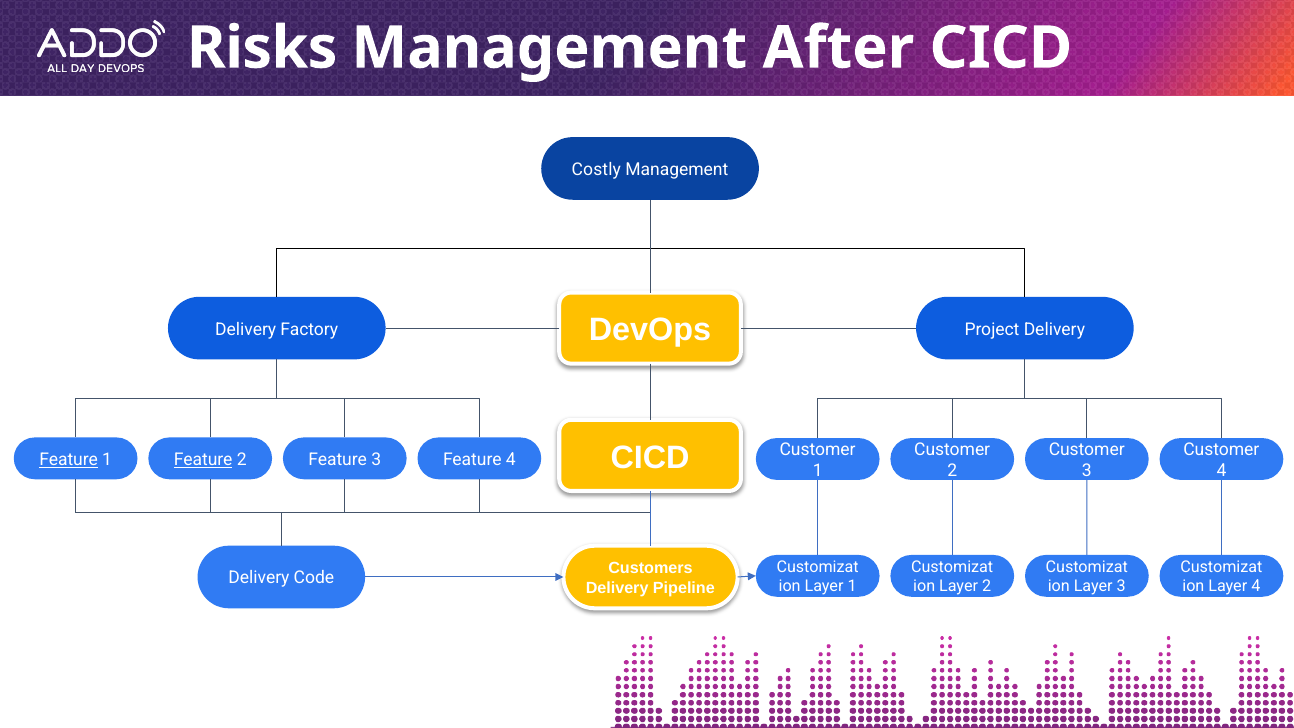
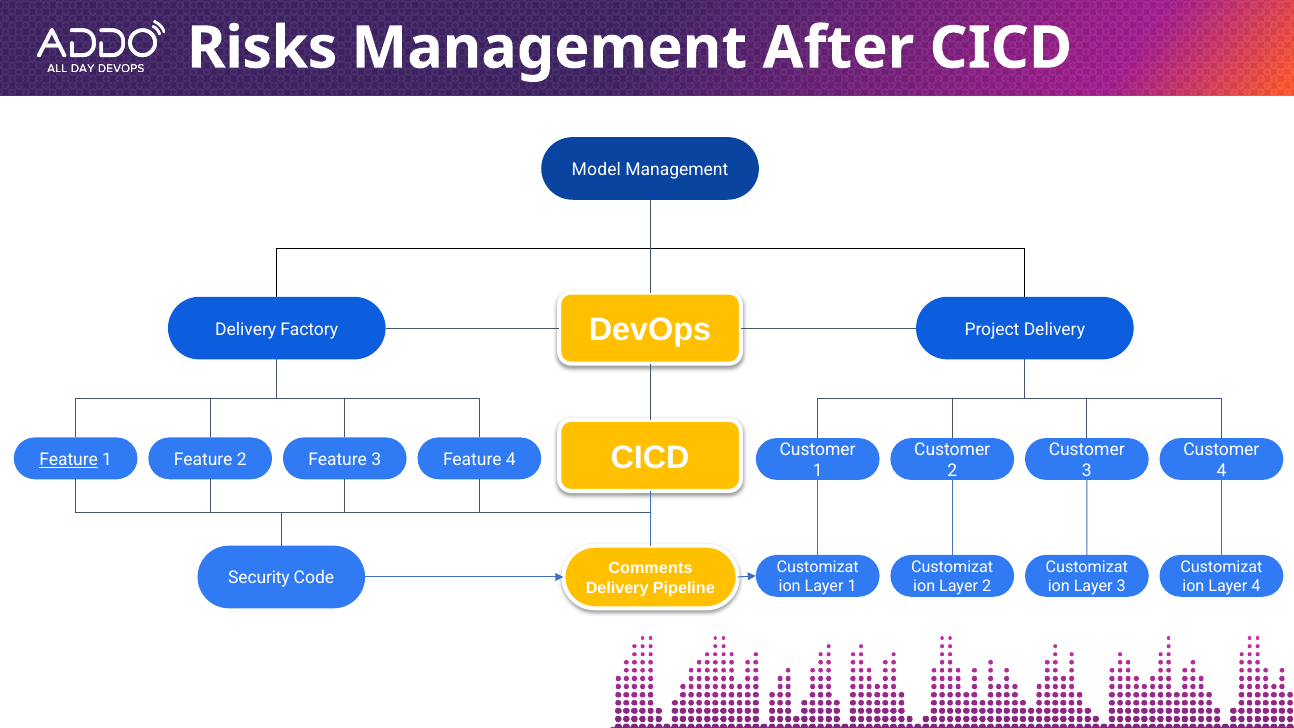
Costly: Costly -> Model (596, 170)
Feature underline: present -> none (203, 459)
Customers: Customers -> Comments (650, 568)
Delivery: Delivery -> Security (259, 578)
